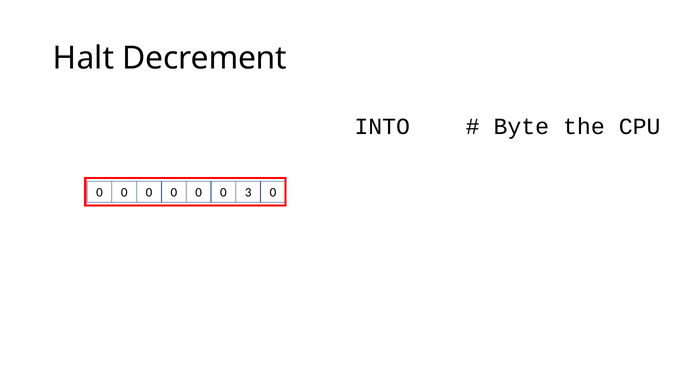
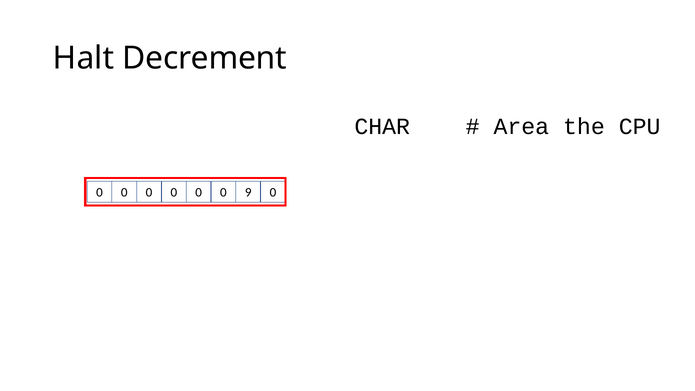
INTO: INTO -> CHAR (382, 127)
Byte: Byte -> Area (521, 127)
3: 3 -> 9 (248, 193)
